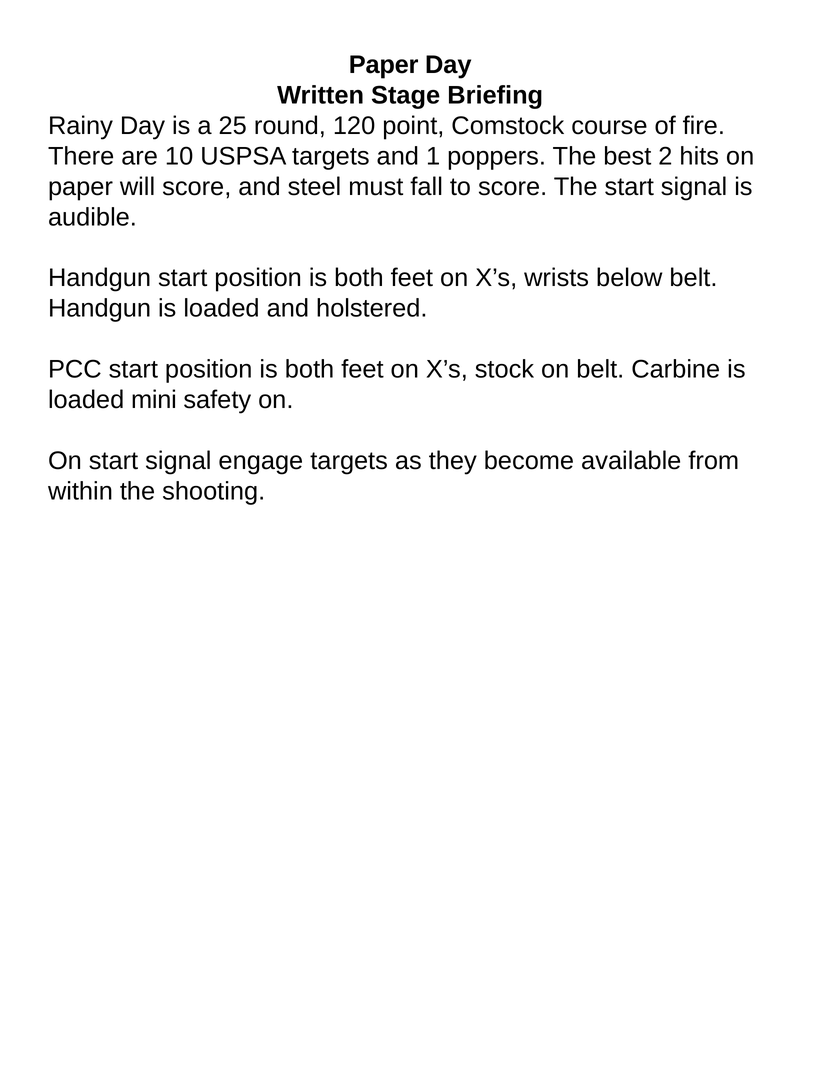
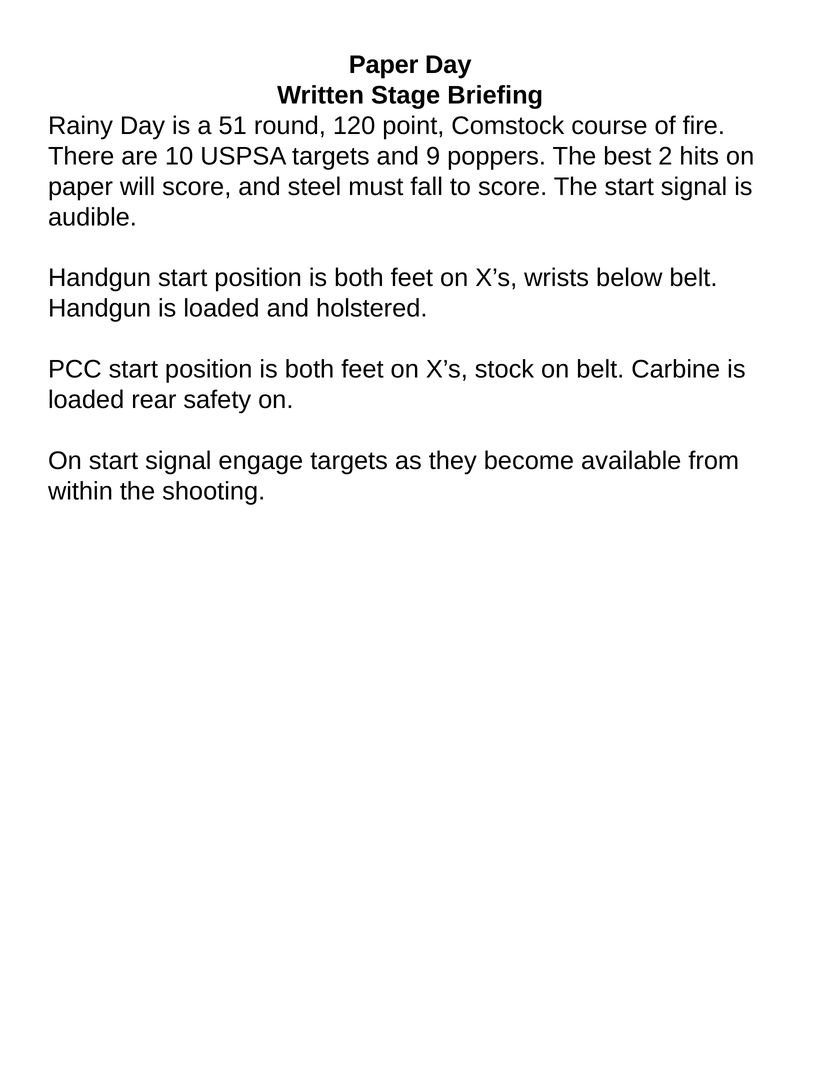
25: 25 -> 51 (233, 126)
1: 1 -> 9 (433, 156)
mini: mini -> rear (154, 400)
